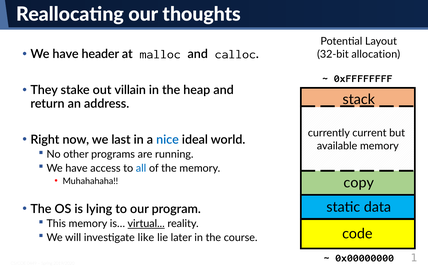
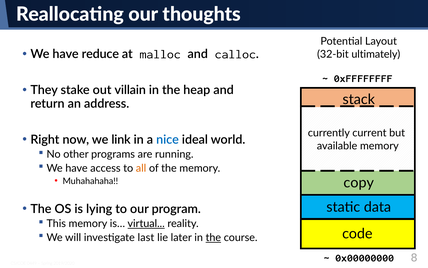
header: header -> reduce (100, 54)
allocation: allocation -> ultimately (376, 54)
last: last -> link (121, 139)
all colour: blue -> orange (141, 168)
like: like -> last (146, 237)
the underline: none -> present (213, 237)
1: 1 -> 8 (414, 258)
